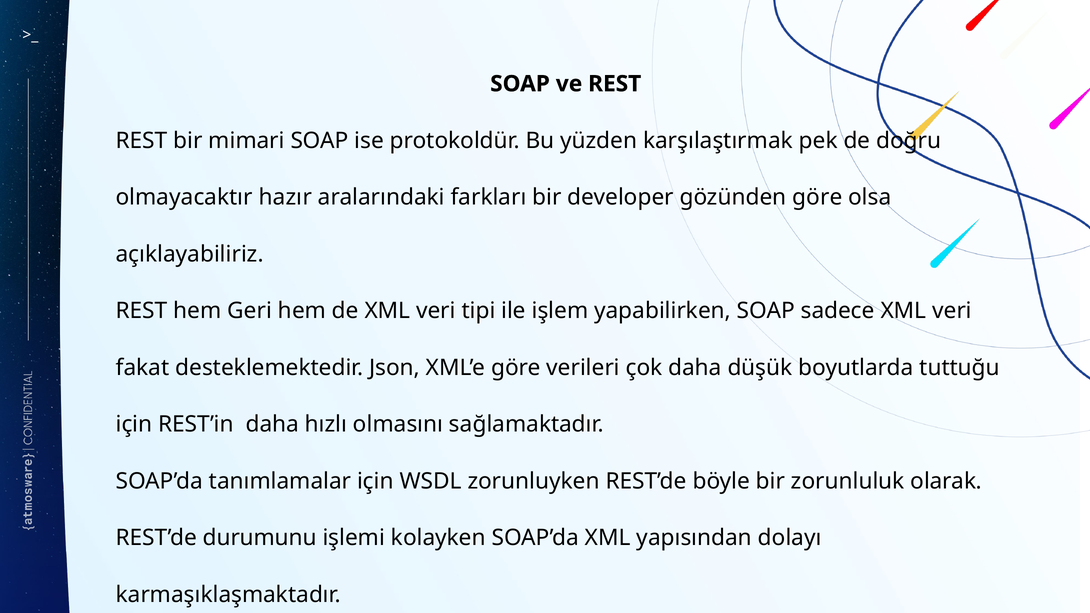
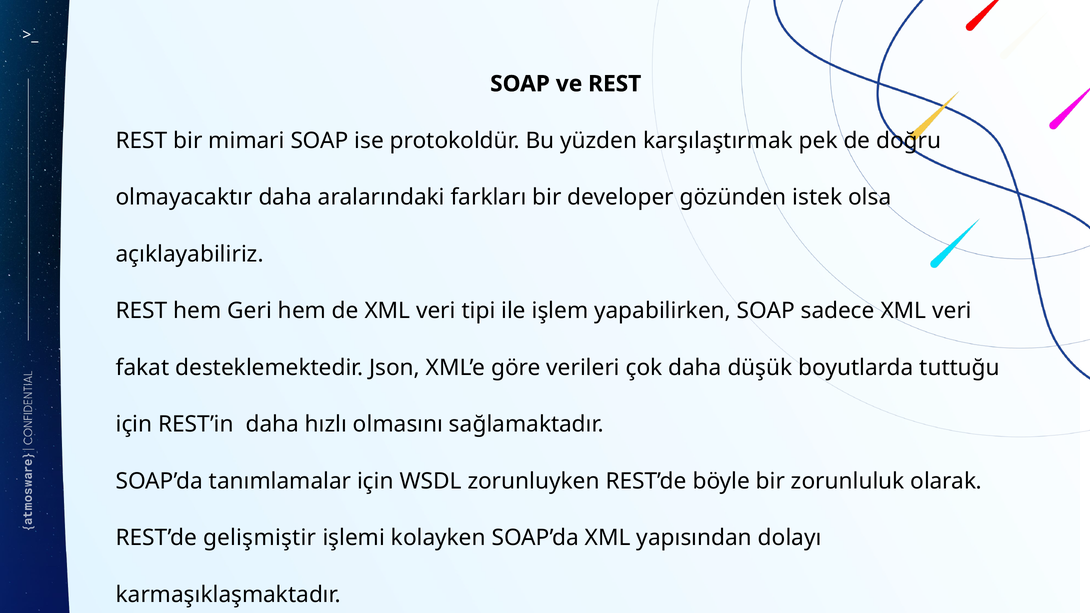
olmayacaktır hazır: hazır -> daha (285, 197)
gözünden göre: göre -> istek (817, 197)
durumunu: durumunu -> gelişmiştir (260, 538)
